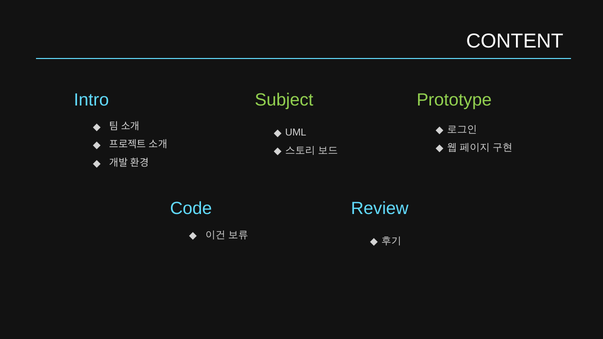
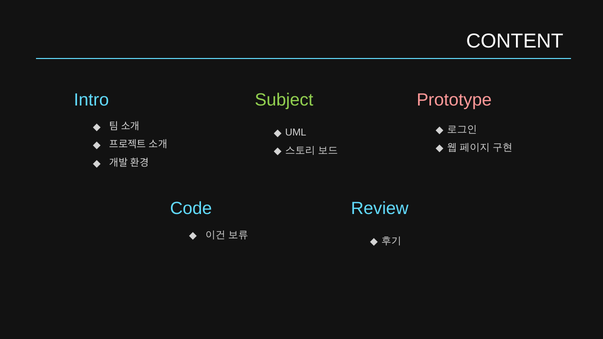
Prototype colour: light green -> pink (454, 100)
